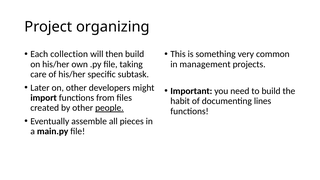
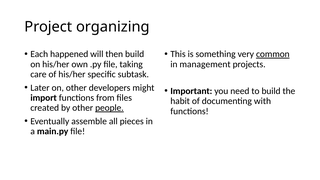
collection: collection -> happened (69, 54)
common underline: none -> present (273, 54)
lines: lines -> with (262, 101)
